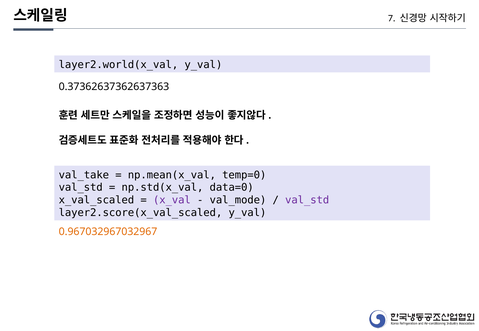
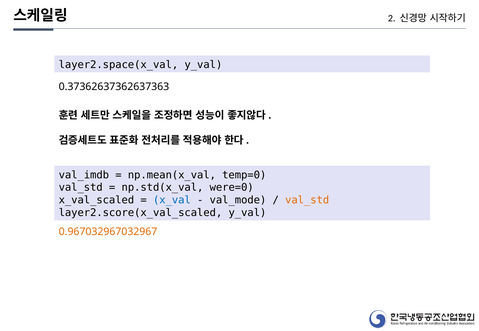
7: 7 -> 2 (392, 18)
layer2.world(x_val: layer2.world(x_val -> layer2.space(x_val (118, 65)
val_take: val_take -> val_imdb (84, 175)
data=0: data=0 -> were=0 (232, 188)
x_val colour: purple -> blue (172, 200)
val_std colour: purple -> orange (307, 200)
